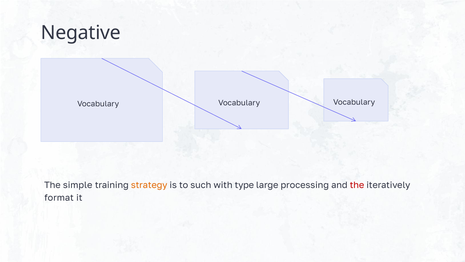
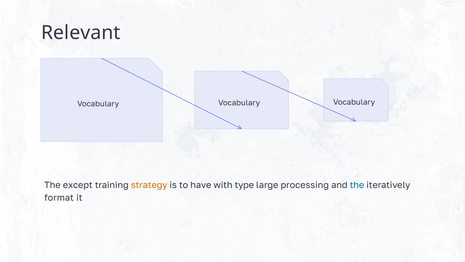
Negative: Negative -> Relevant (81, 33)
simple: simple -> except (78, 185)
such: such -> have (201, 185)
the colour: red -> blue (357, 185)
